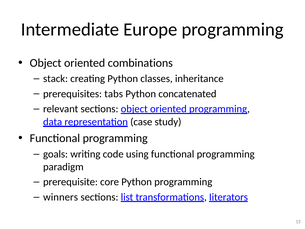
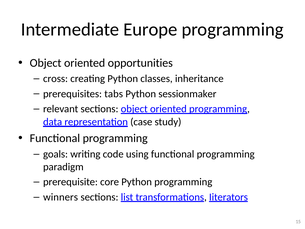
combinations: combinations -> opportunities (140, 63)
stack: stack -> cross (56, 79)
concatenated: concatenated -> sessionmaker (187, 94)
